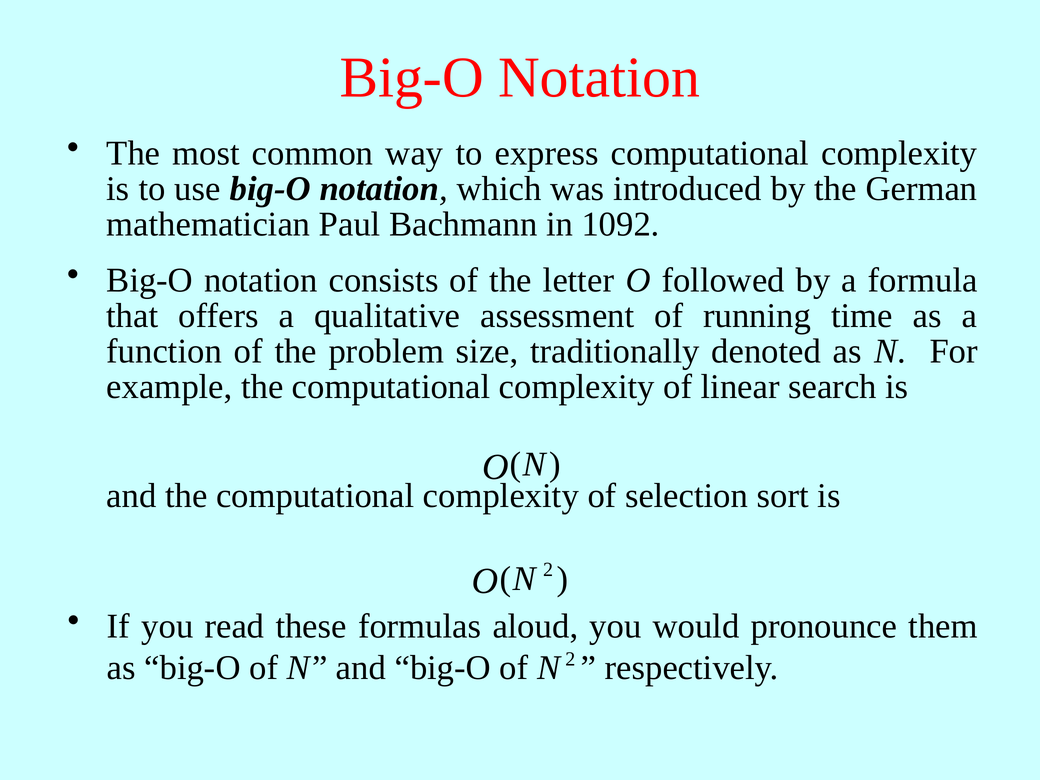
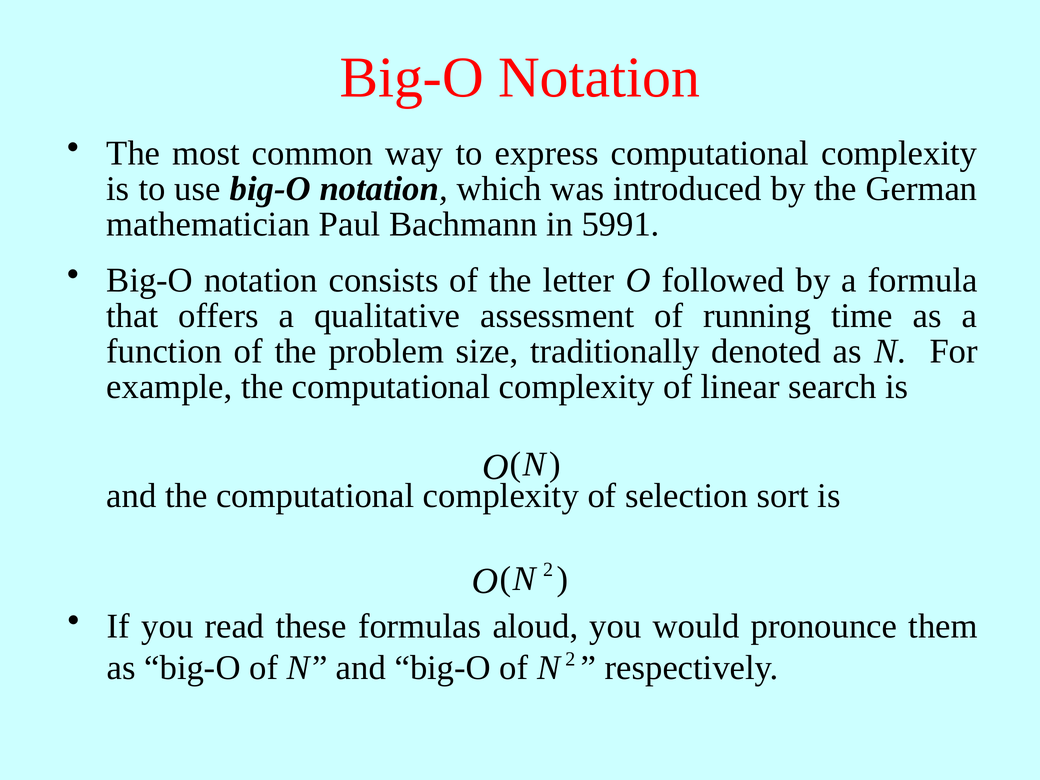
1092: 1092 -> 5991 (621, 224)
